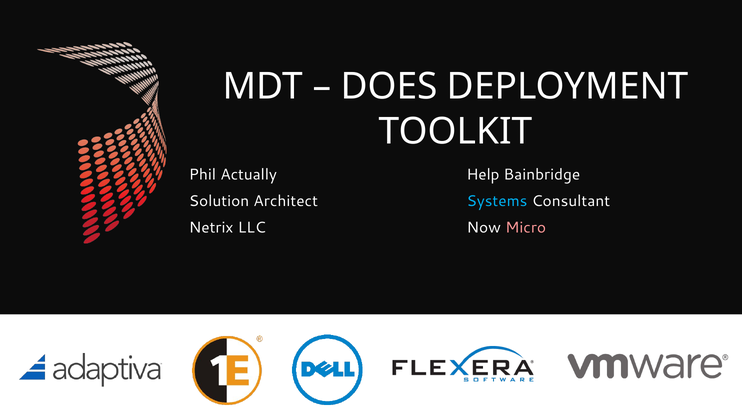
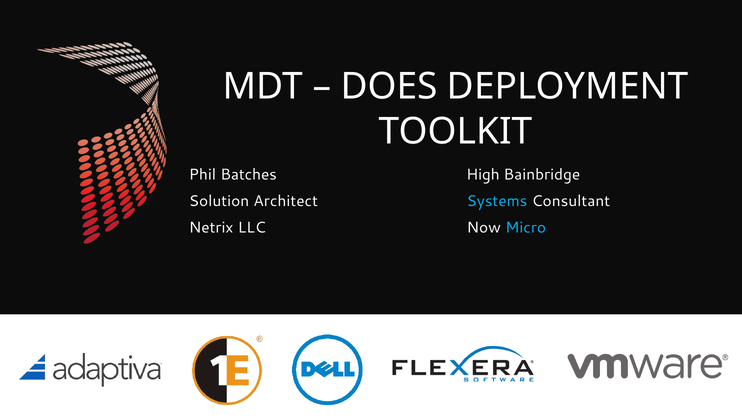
Actually: Actually -> Batches (249, 174)
Help: Help -> High (483, 174)
Micro colour: pink -> light blue (526, 227)
